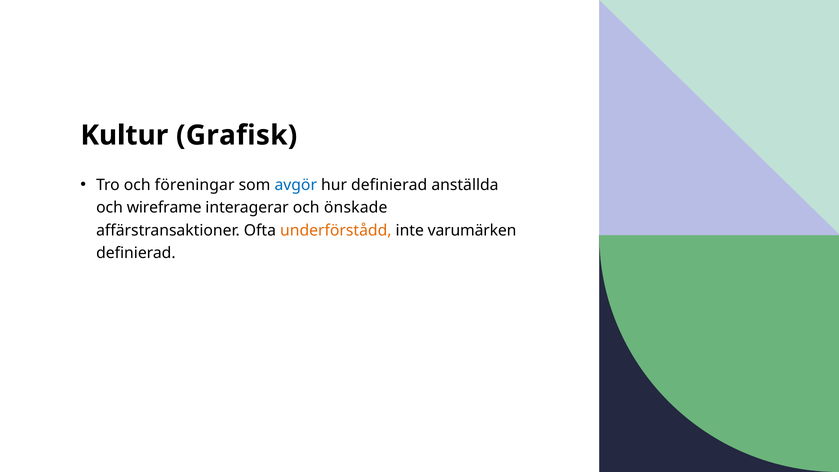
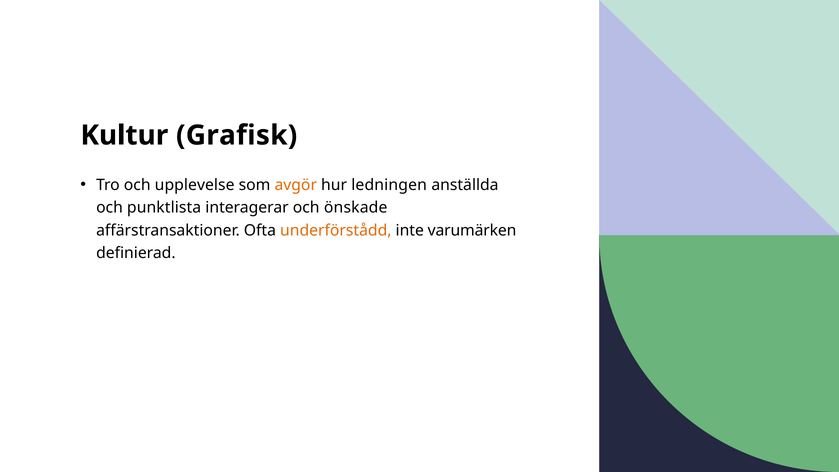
föreningar: föreningar -> upplevelse (195, 185)
avgör colour: blue -> orange (296, 185)
hur definierad: definierad -> ledningen (389, 185)
wireframe: wireframe -> punktlista (164, 208)
